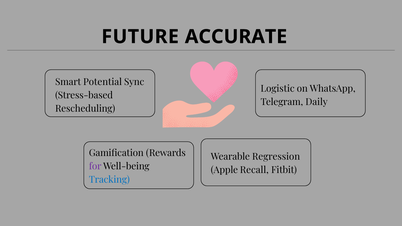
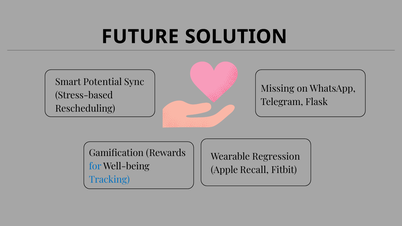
ACCURATE: ACCURATE -> SOLUTION (236, 37)
Logistic: Logistic -> Missing (278, 89)
Daily: Daily -> Flask (317, 102)
for colour: purple -> blue (95, 167)
